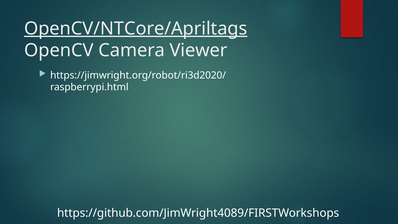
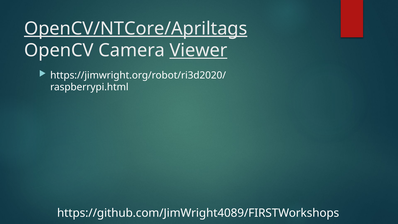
Viewer underline: none -> present (198, 50)
